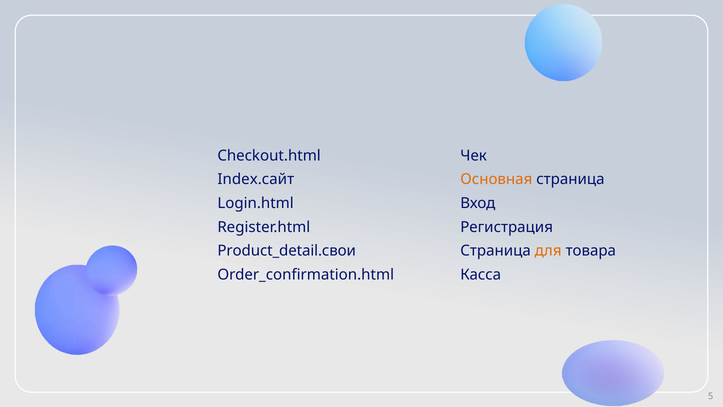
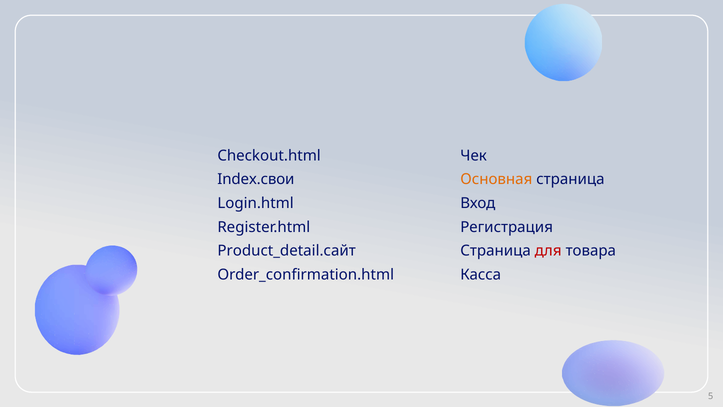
Index.сайт: Index.сайт -> Index.свои (256, 179)
Product_detail.свои: Product_detail.свои -> Product_detail.сайт (287, 251)
для colour: orange -> red (548, 251)
